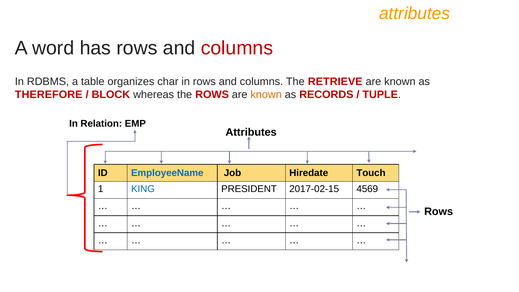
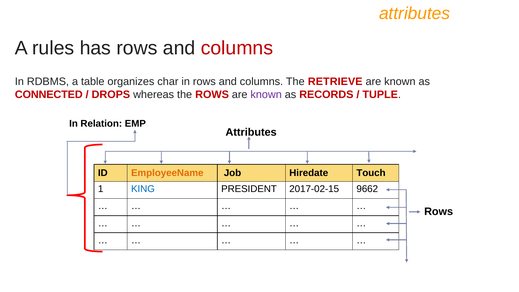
word: word -> rules (53, 48)
THEREFORE: THEREFORE -> CONNECTED (49, 95)
BLOCK: BLOCK -> DROPS (111, 95)
known colour: orange -> purple (266, 95)
EmployeeName colour: blue -> orange (167, 173)
4569: 4569 -> 9662 (367, 189)
